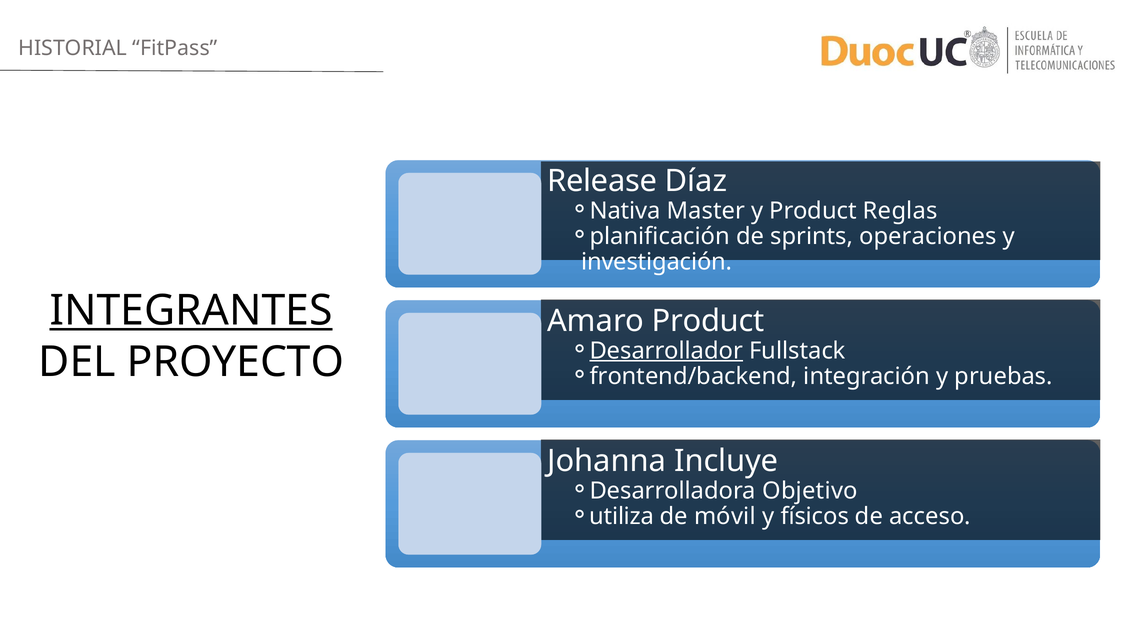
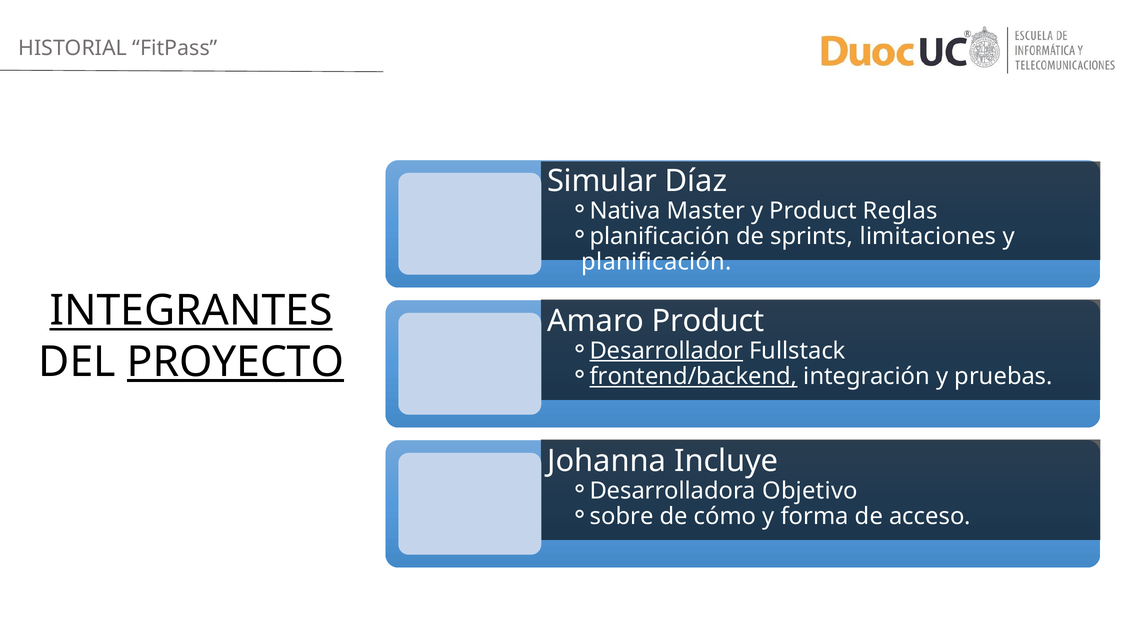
Release: Release -> Simular (602, 181)
operaciones: operaciones -> limitaciones (928, 236)
investigación: investigación -> planificación (656, 262)
PROYECTO underline: none -> present (235, 362)
frontend/backend underline: none -> present (693, 376)
utiliza: utiliza -> sobre (622, 516)
móvil: móvil -> cómo (725, 516)
físicos: físicos -> forma (815, 516)
